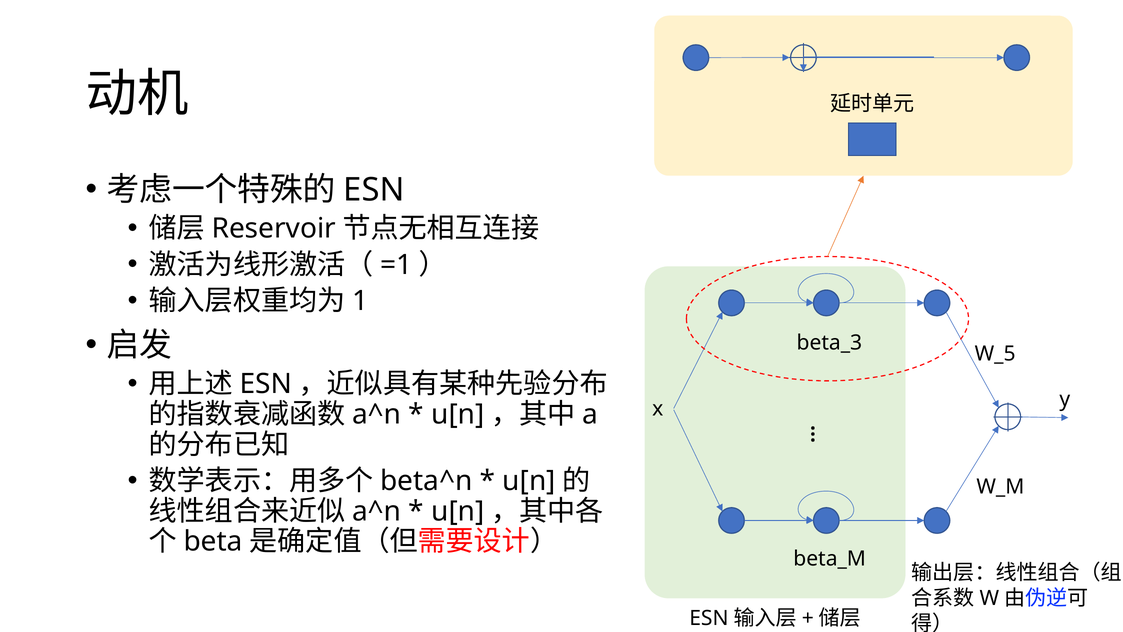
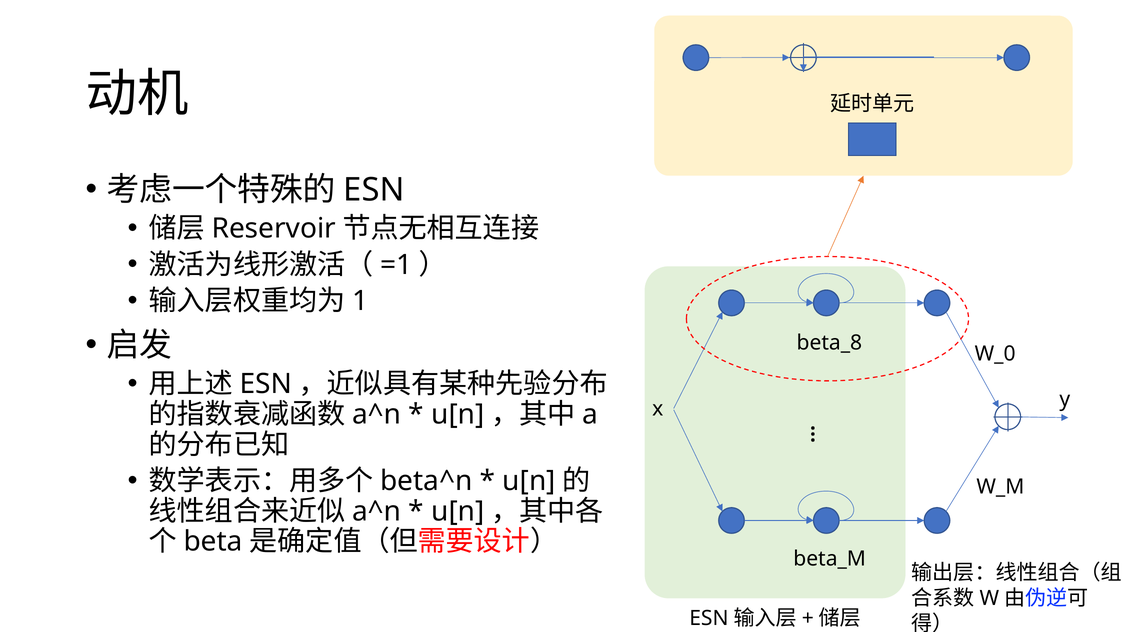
beta_3: beta_3 -> beta_8 (829, 343)
W_5: W_5 -> W_0 (995, 354)
